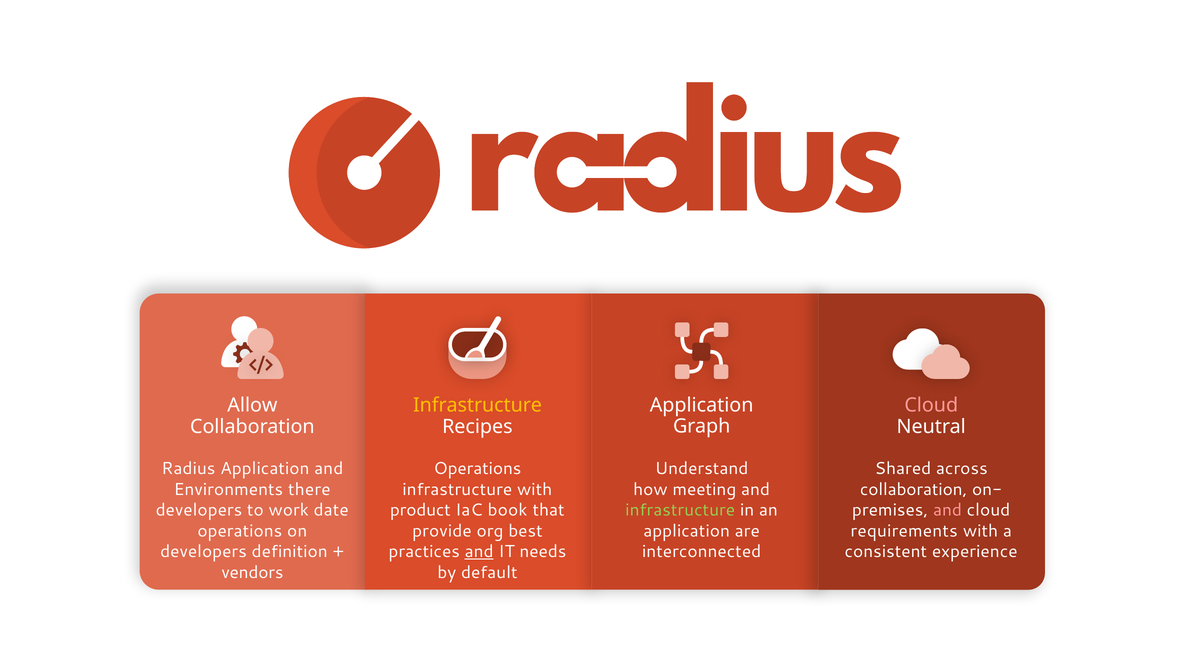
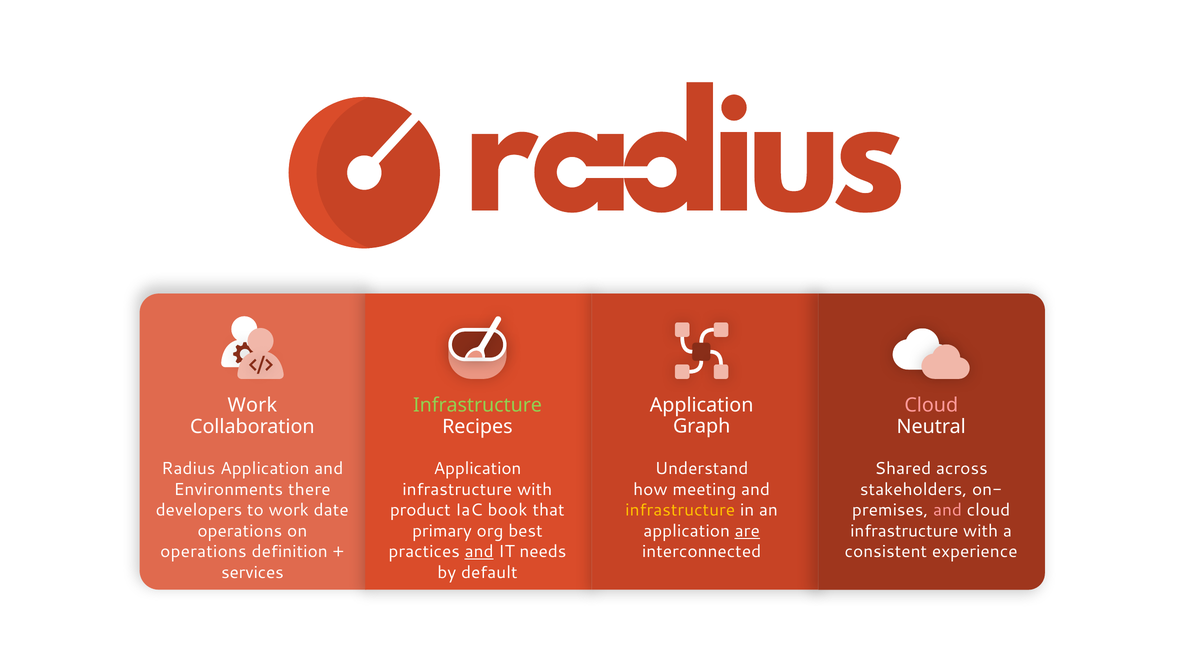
Allow: Allow -> Work (252, 405)
Infrastructure colour: yellow -> light green (478, 405)
Operations: Operations -> Application (477, 468)
collaboration: collaboration -> stakeholders (914, 489)
infrastructure colour: light green -> yellow (680, 510)
provide: provide -> primary (442, 531)
are underline: none -> present (747, 531)
requirements: requirements -> infrastructure (904, 531)
developers: developers -> operations (203, 551)
vendors: vendors -> services (252, 572)
